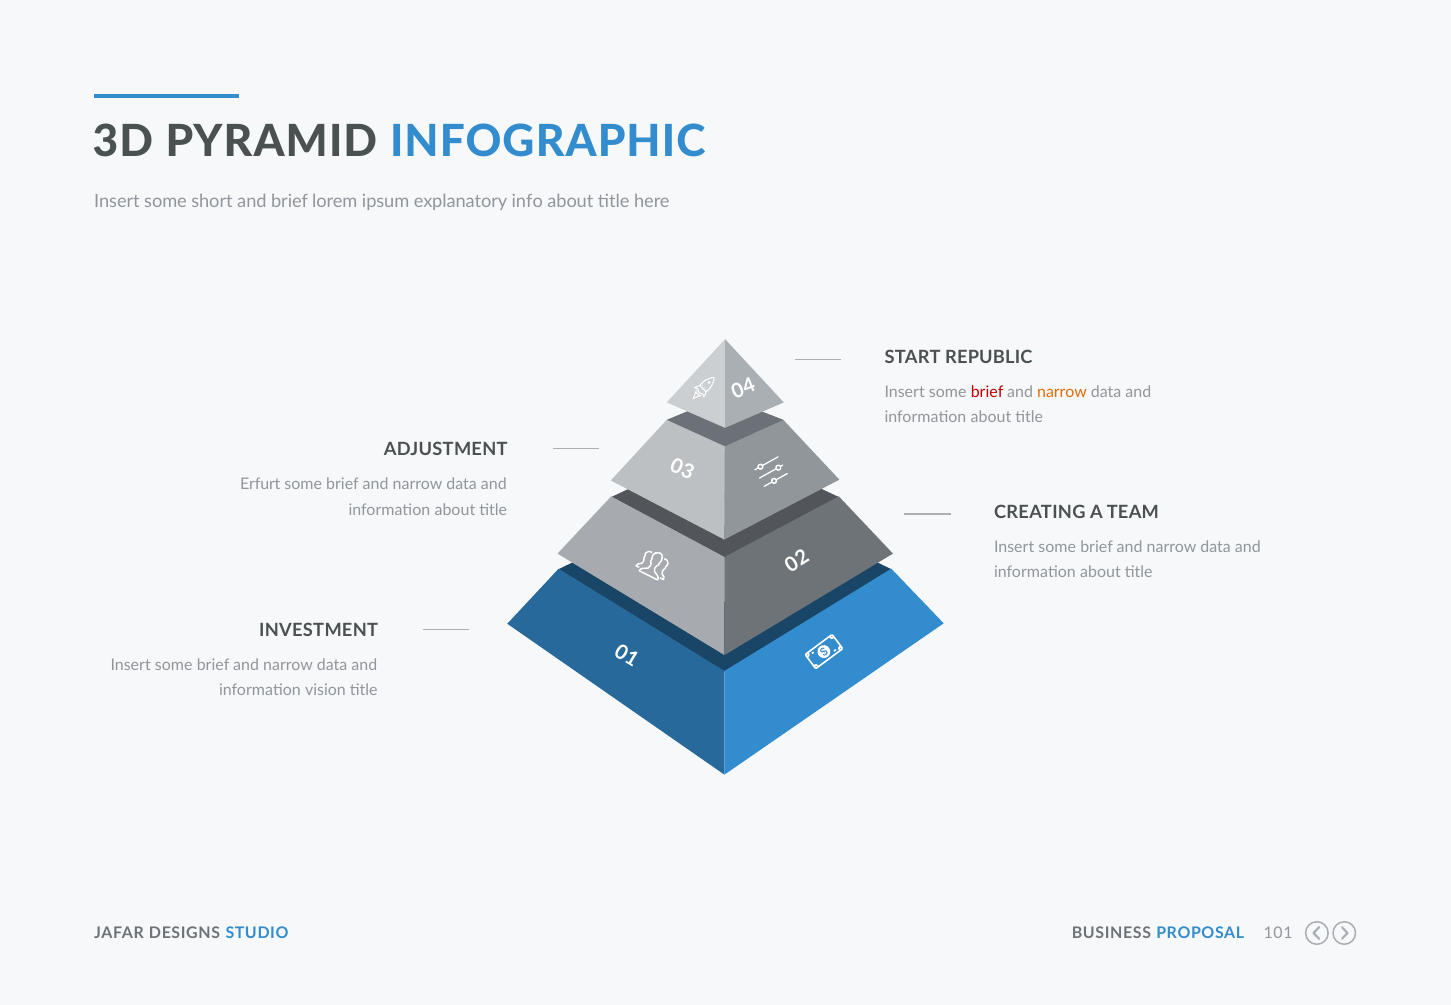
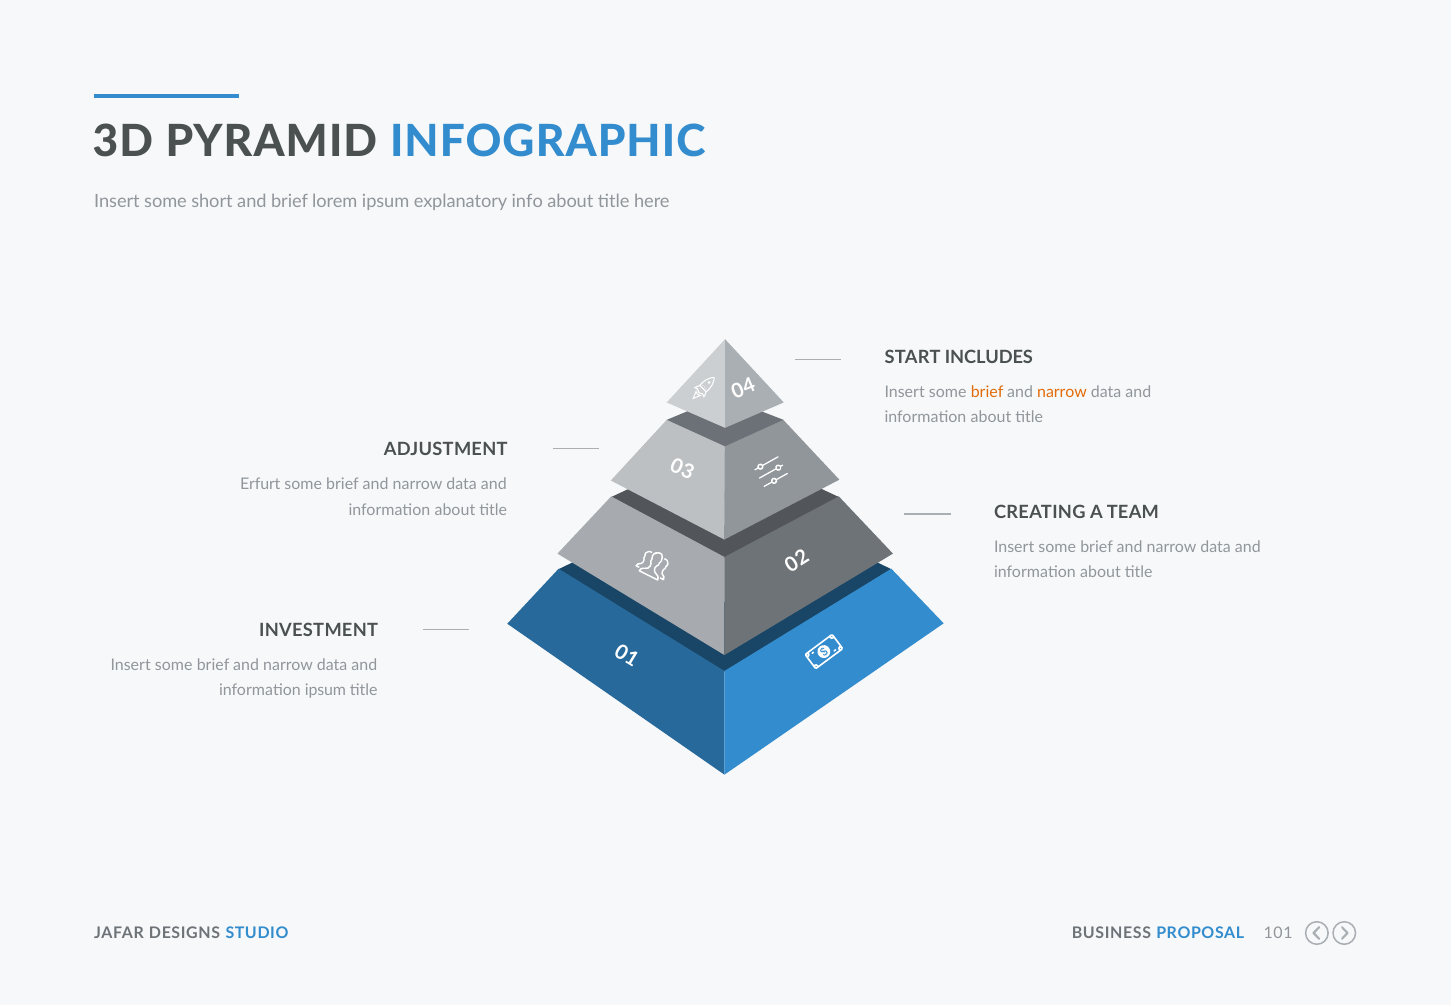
REPUBLIC: REPUBLIC -> INCLUDES (989, 357)
brief colour: red -> orange (987, 392)
information vision: vision -> ipsum (326, 690)
